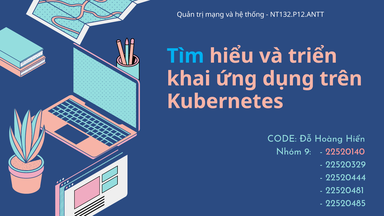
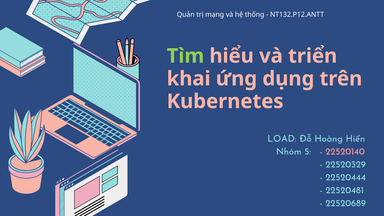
Tìm colour: light blue -> light green (185, 56)
CODE: CODE -> LOAD (282, 139)
9: 9 -> 5 (308, 151)
22520485: 22520485 -> 22520689 (346, 203)
